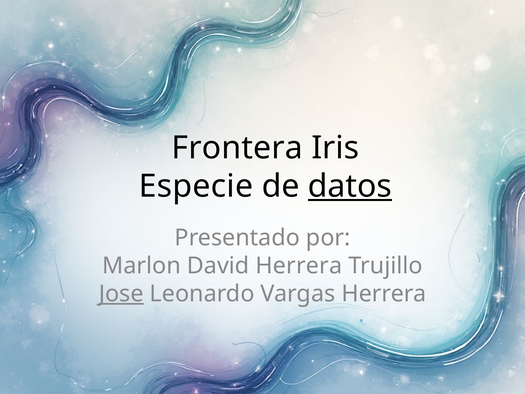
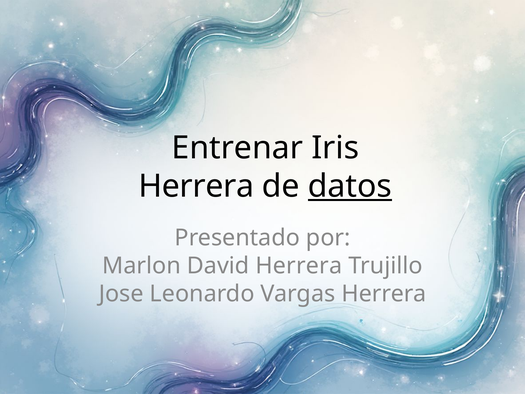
Frontera: Frontera -> Entrenar (237, 148)
Especie: Especie -> Herrera (196, 186)
Jose underline: present -> none (121, 294)
